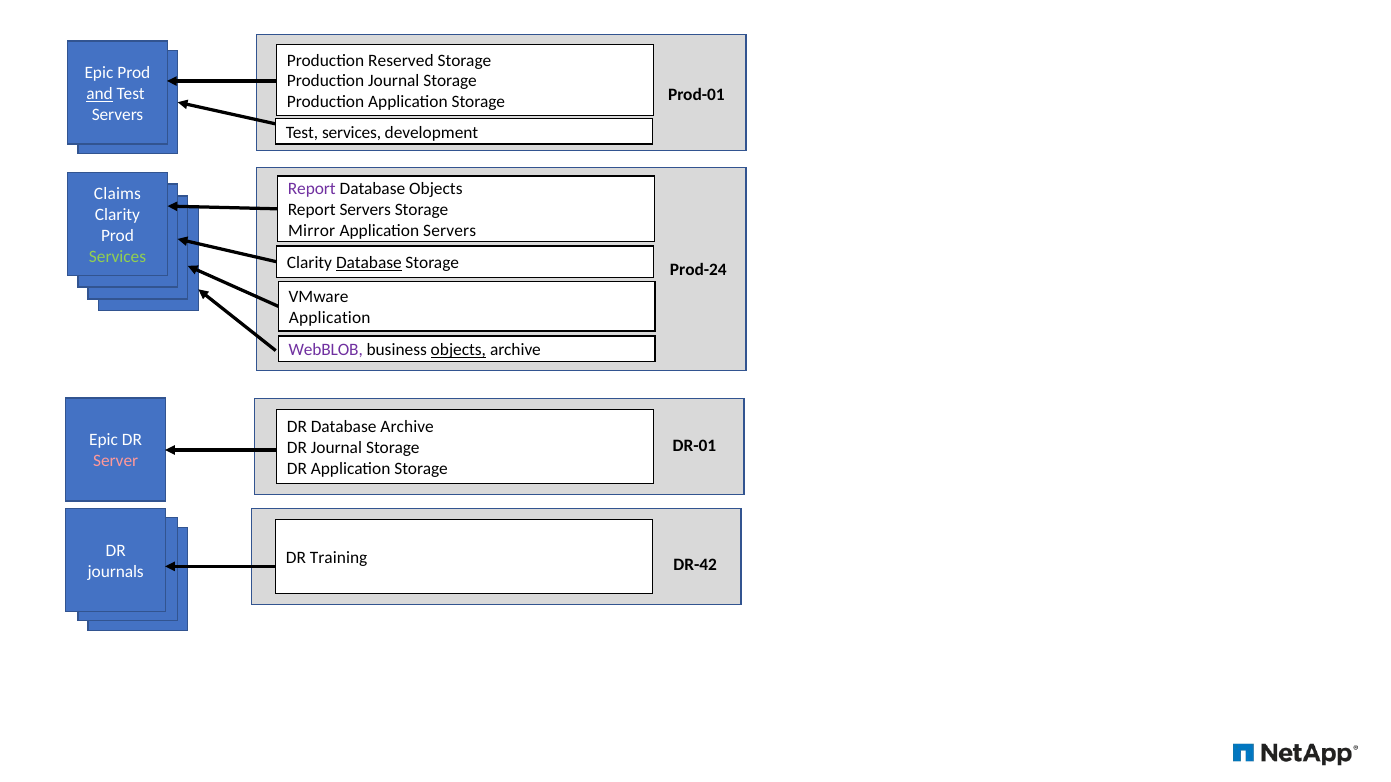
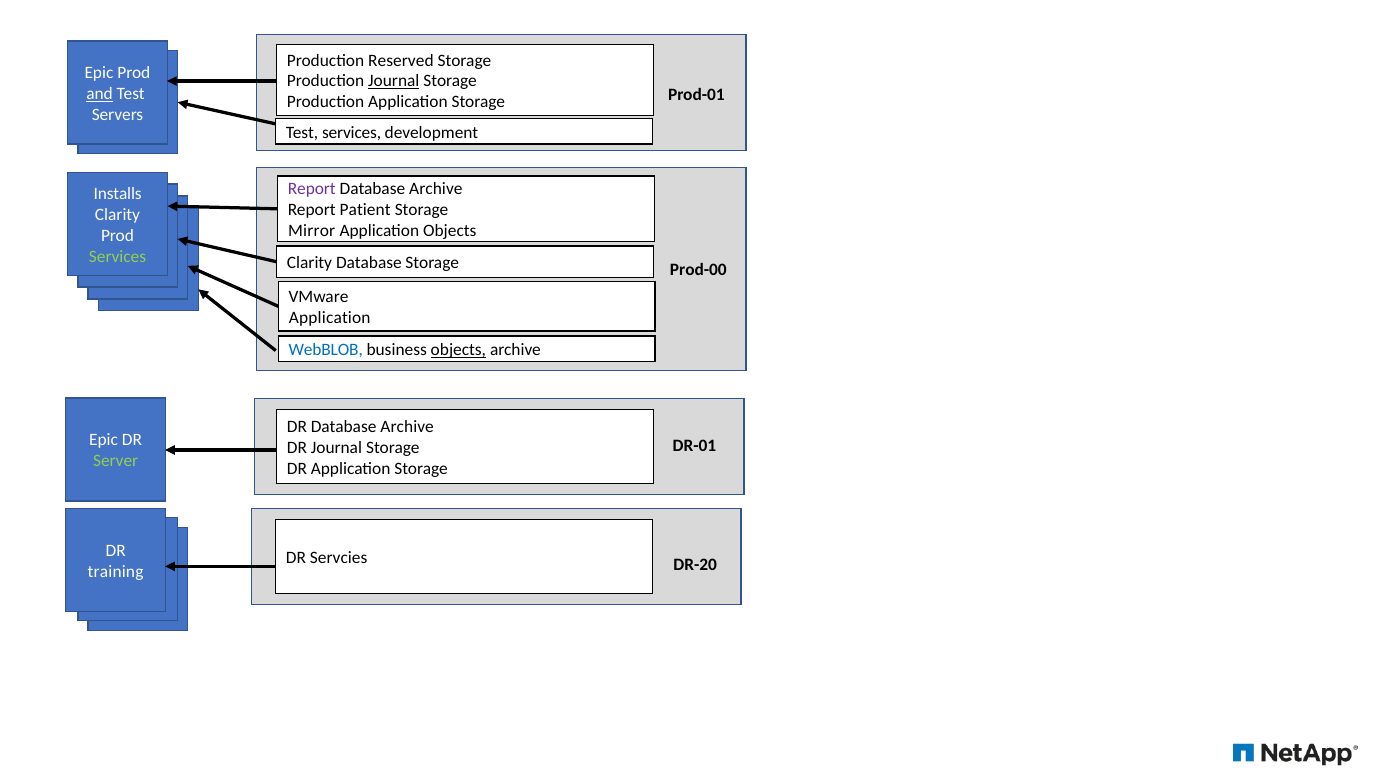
Journal underline: none -> present (394, 81)
Objects: Objects -> Archive (436, 189)
Claims: Claims -> Installs (118, 194)
Report Servers: Servers -> Patient (365, 210)
Application Servers: Servers -> Objects (450, 231)
Database underline: present -> none (369, 263)
Prod-24: Prod-24 -> Prod-00 (698, 270)
WebBLOB colour: purple -> blue (326, 350)
Server colour: pink -> light green (116, 461)
Training: Training -> Servcies (339, 558)
DR-42: DR-42 -> DR-20 (695, 565)
journals: journals -> training (116, 572)
